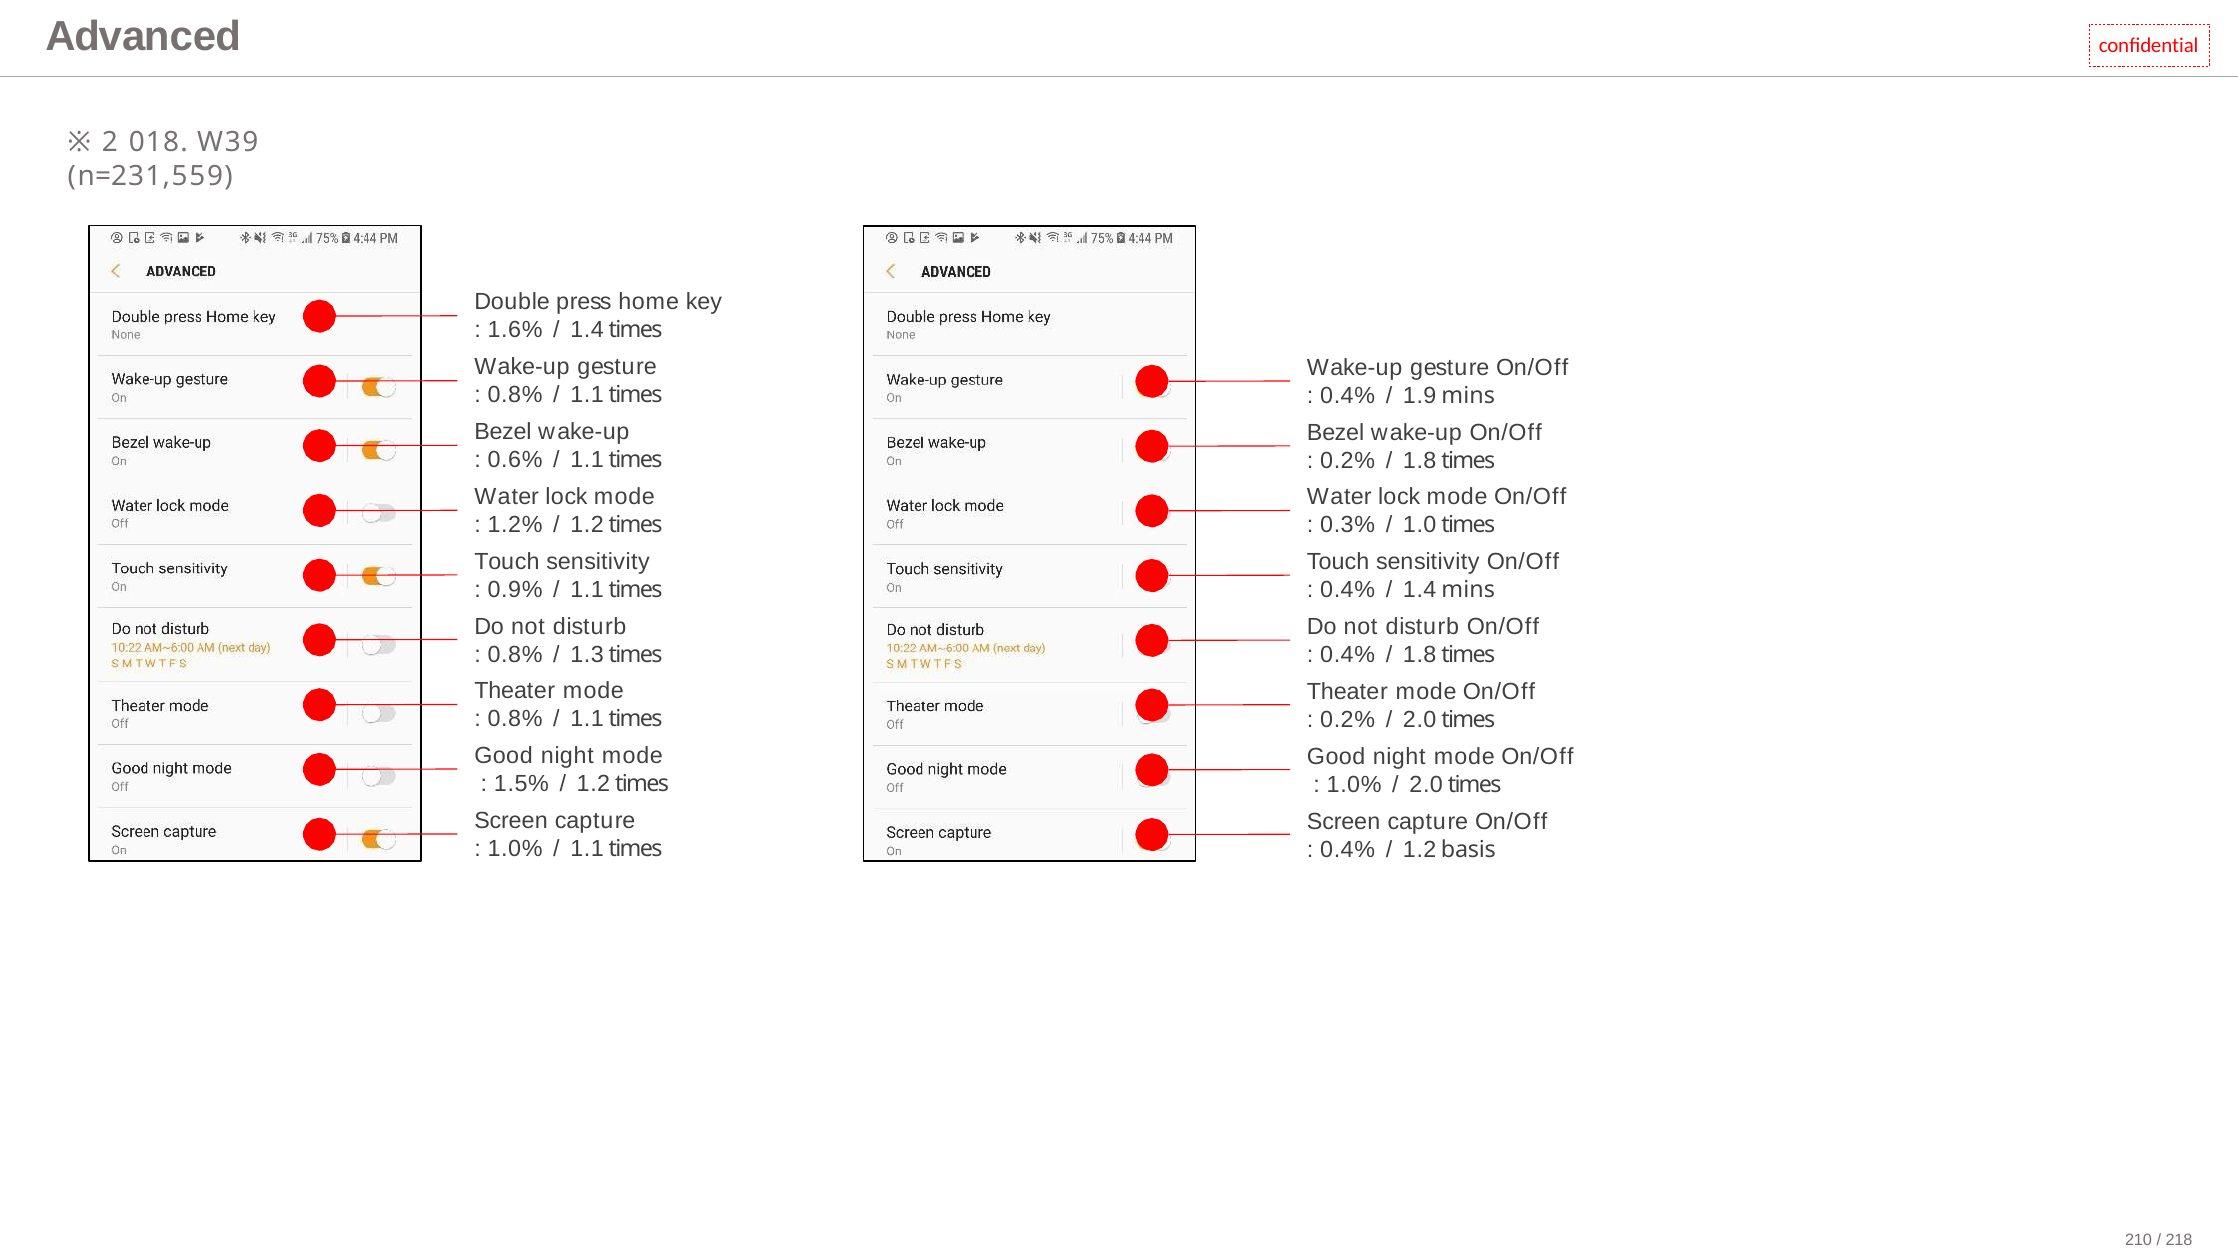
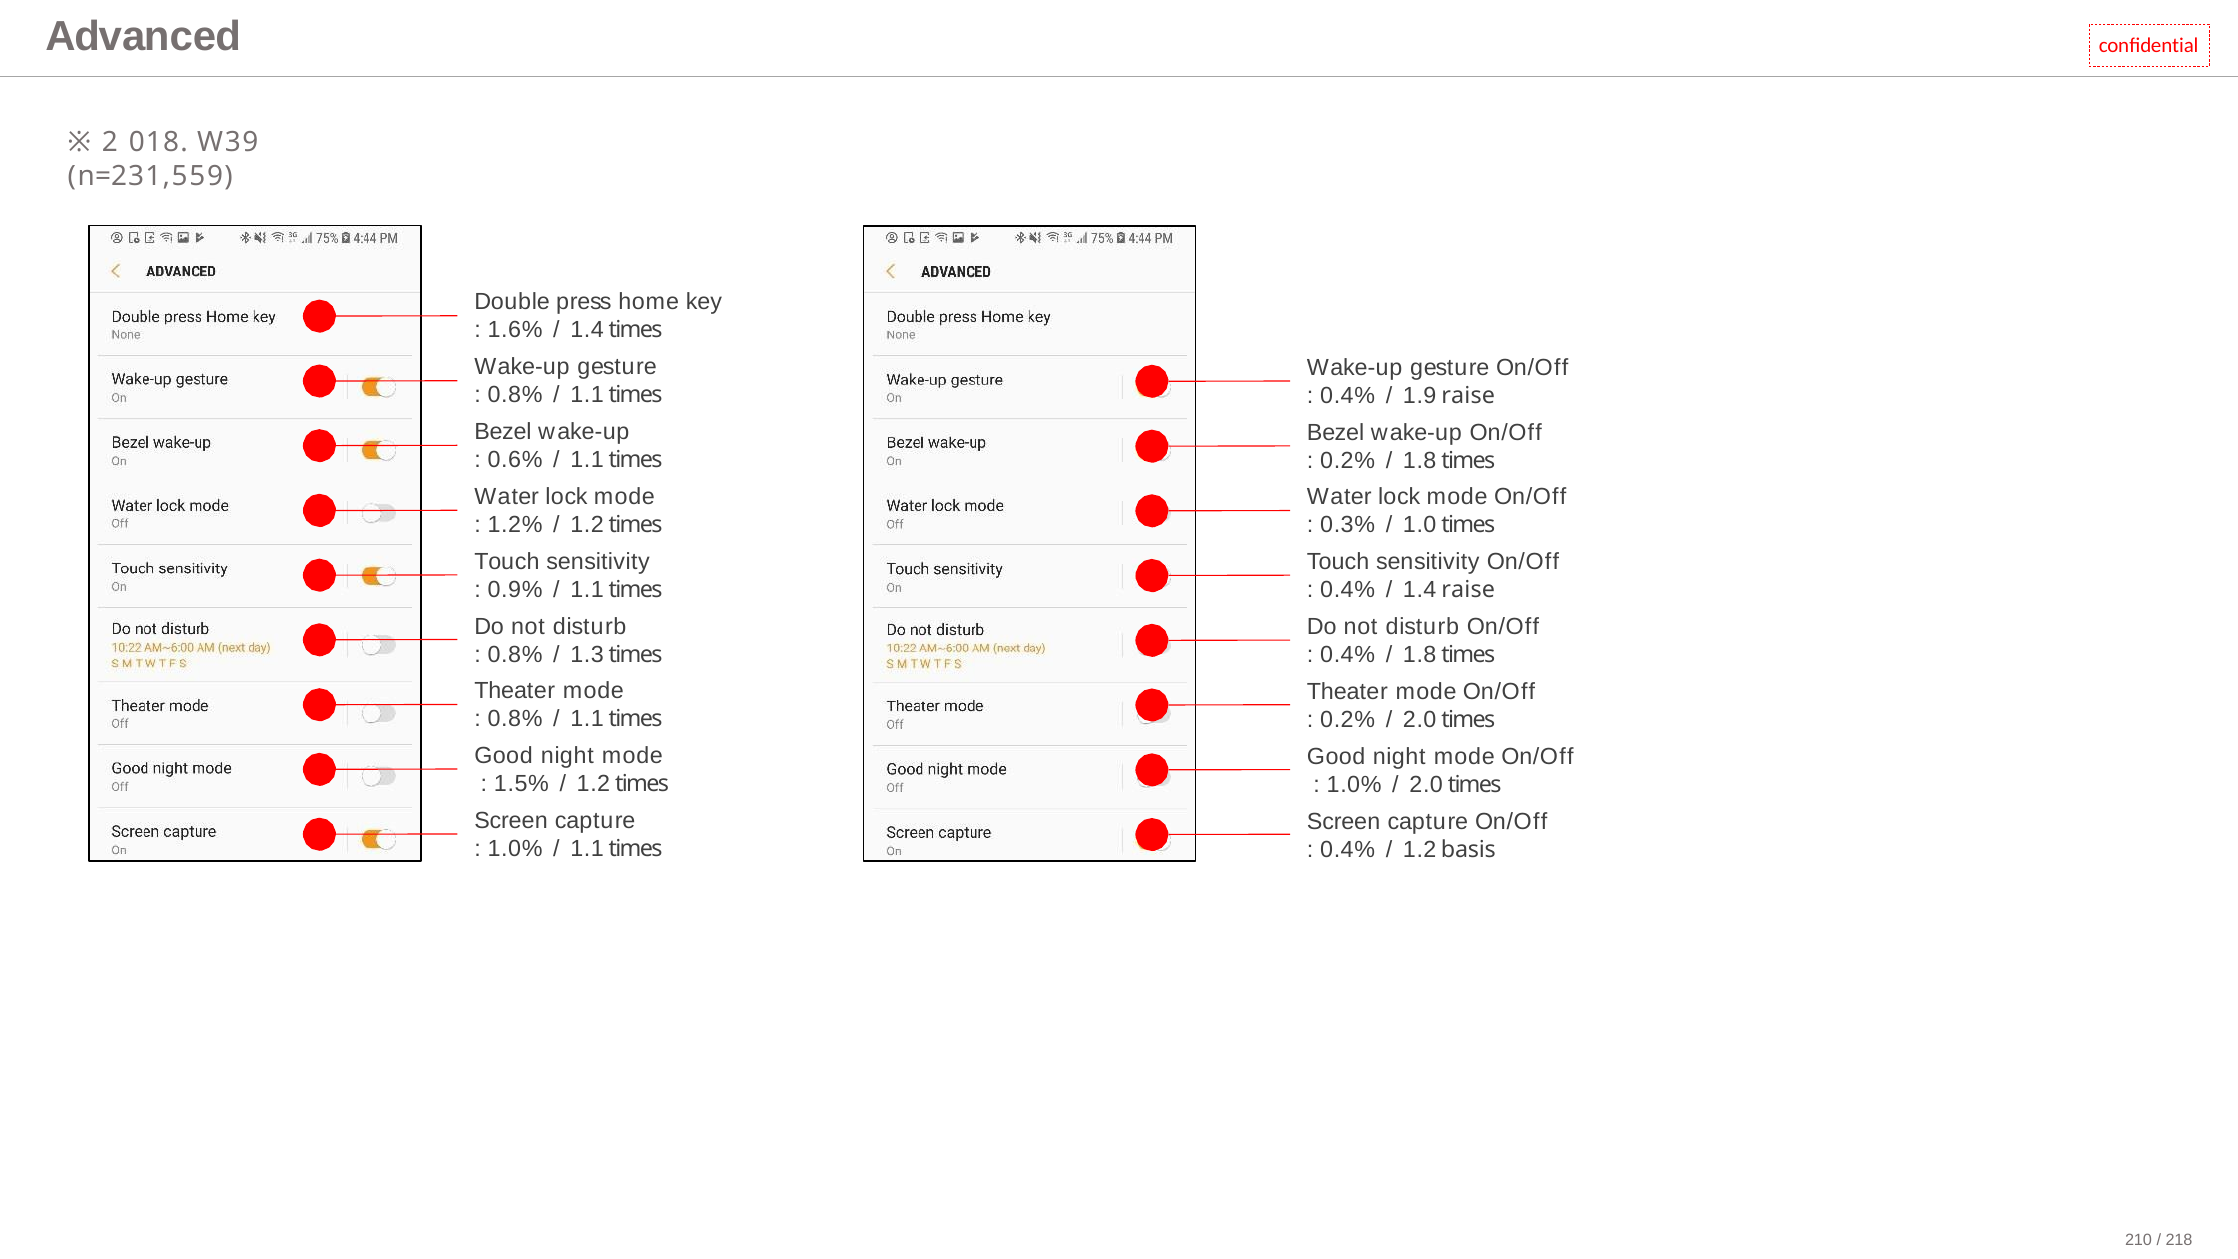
1.9 mins: mins -> raise (1468, 396)
1.4 mins: mins -> raise (1468, 590)
